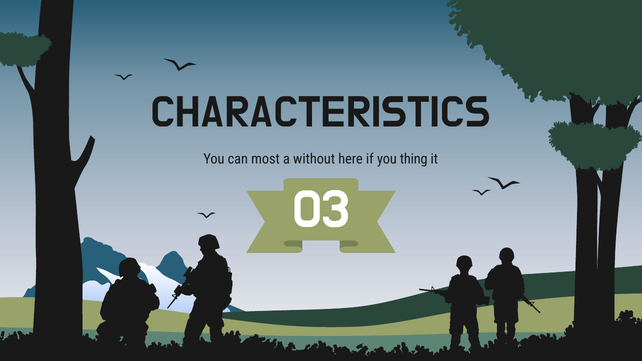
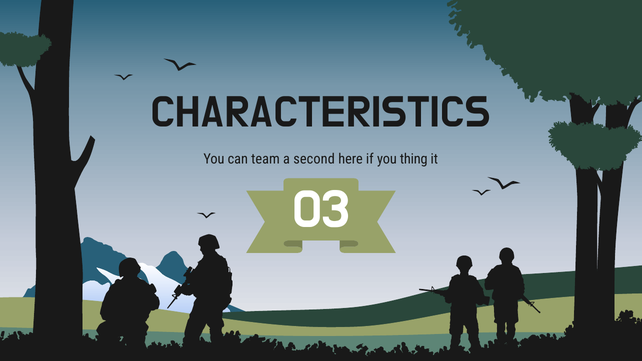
most: most -> team (265, 159)
without: without -> second (314, 159)
